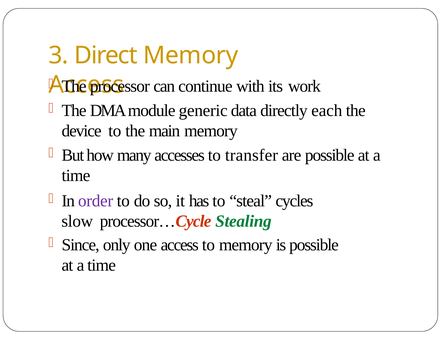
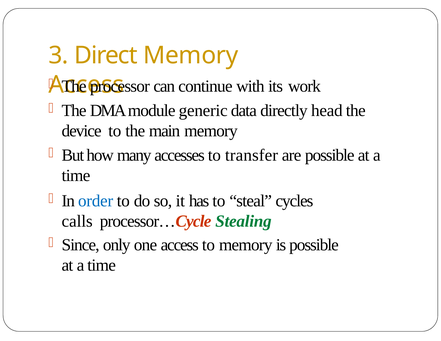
each: each -> head (327, 110)
order colour: purple -> blue (96, 201)
slow: slow -> calls (77, 221)
